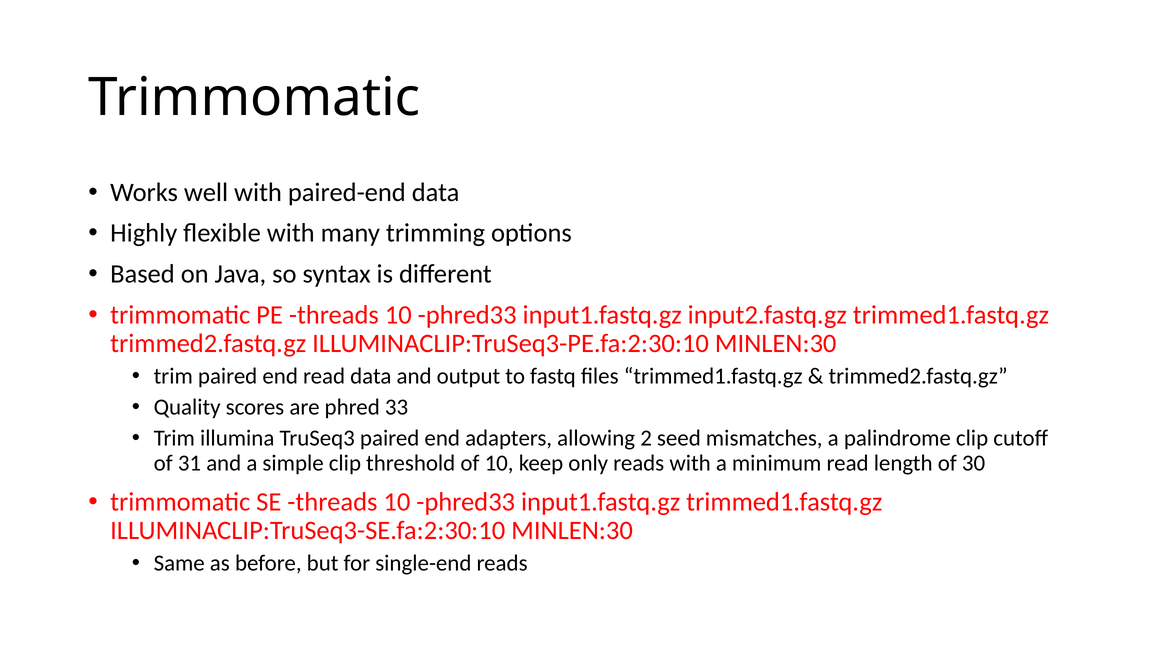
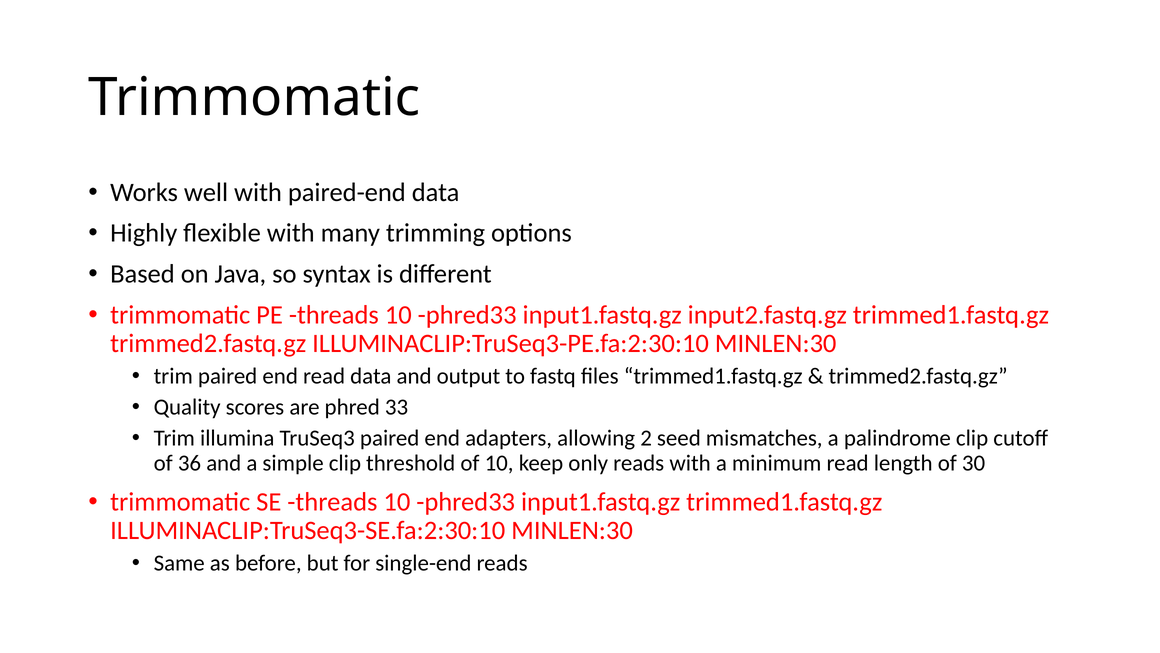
31: 31 -> 36 (189, 463)
